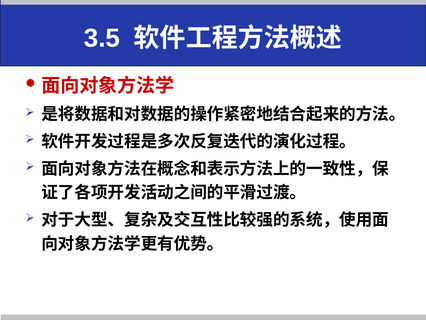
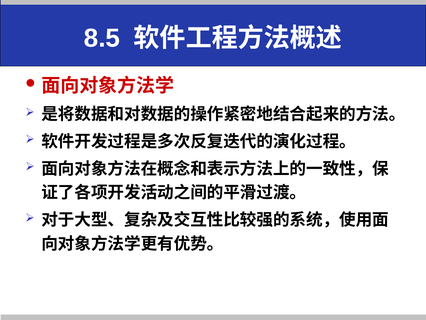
3.5: 3.5 -> 8.5 (102, 38)
